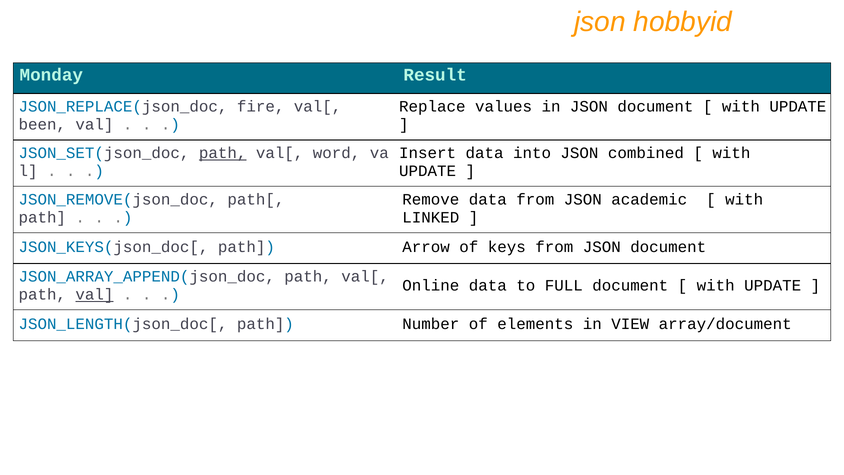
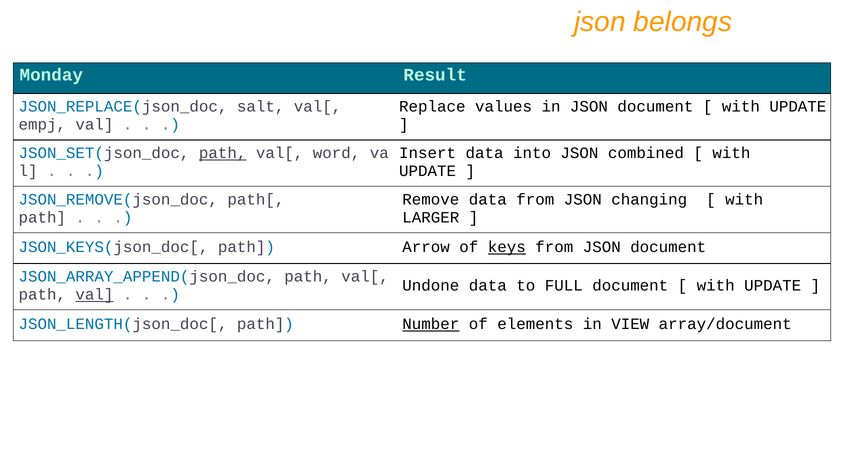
hobbyid: hobbyid -> belongs (683, 22)
fire: fire -> salt (261, 107)
been: been -> empj (42, 125)
academic: academic -> changing (649, 200)
LINKED: LINKED -> LARGER (431, 217)
keys underline: none -> present (507, 247)
Online: Online -> Undone (431, 286)
Number underline: none -> present (431, 324)
